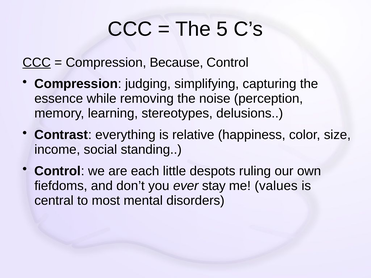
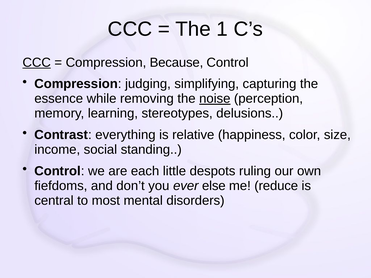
5: 5 -> 1 (222, 29)
noise underline: none -> present (215, 99)
stay: stay -> else (214, 186)
values: values -> reduce (276, 186)
